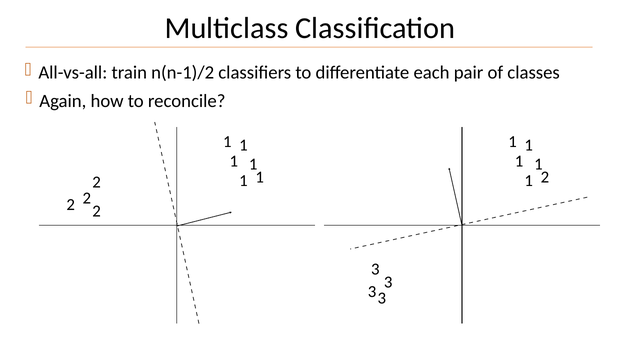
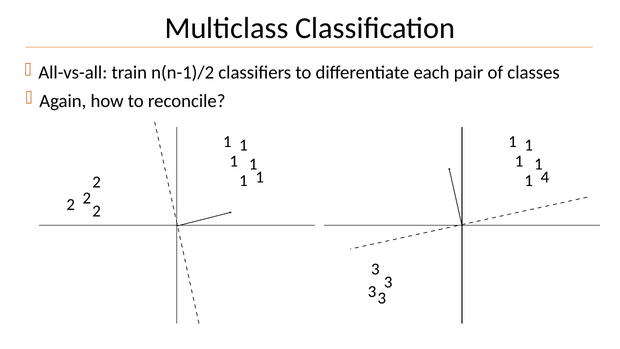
2: 2 -> 4 (545, 177)
